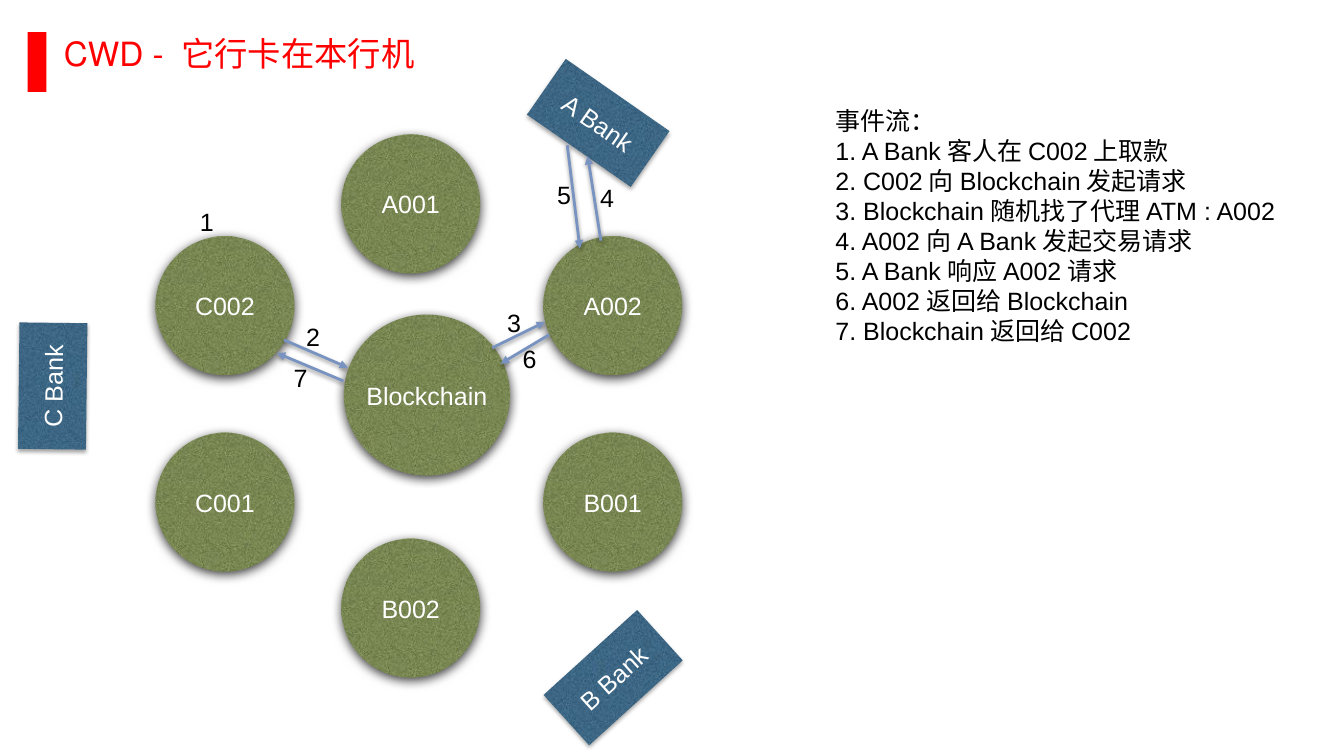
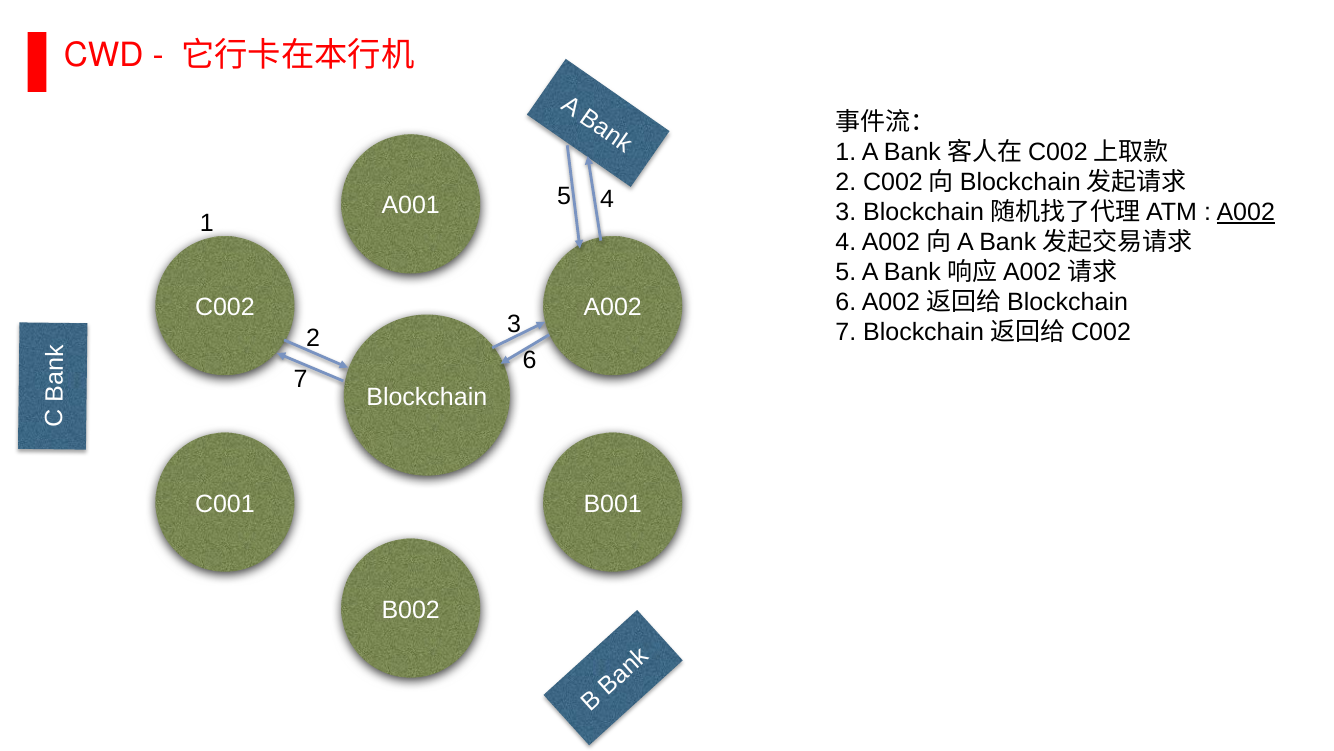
A002 underline: none -> present (1246, 212)
